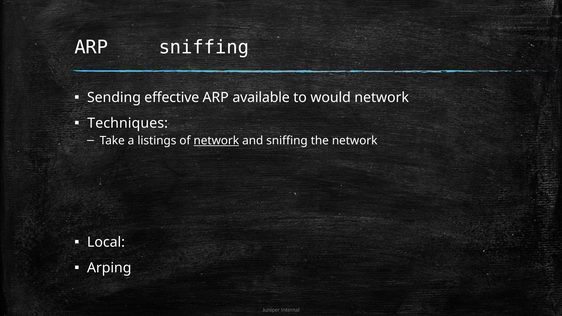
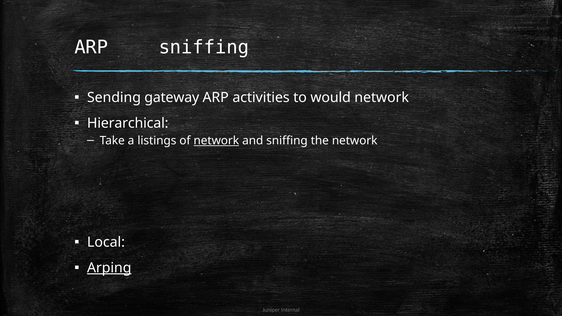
effective: effective -> gateway (172, 97)
available: available -> activities (261, 97)
Techniques: Techniques -> Hierarchical (128, 123)
Arping underline: none -> present (109, 268)
